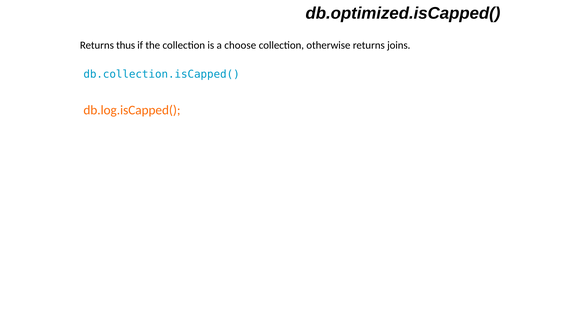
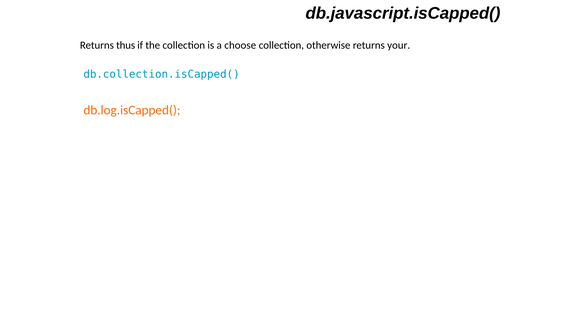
db.optimized.isCapped(: db.optimized.isCapped( -> db.javascript.isCapped( (403, 13)
joins: joins -> your (399, 45)
